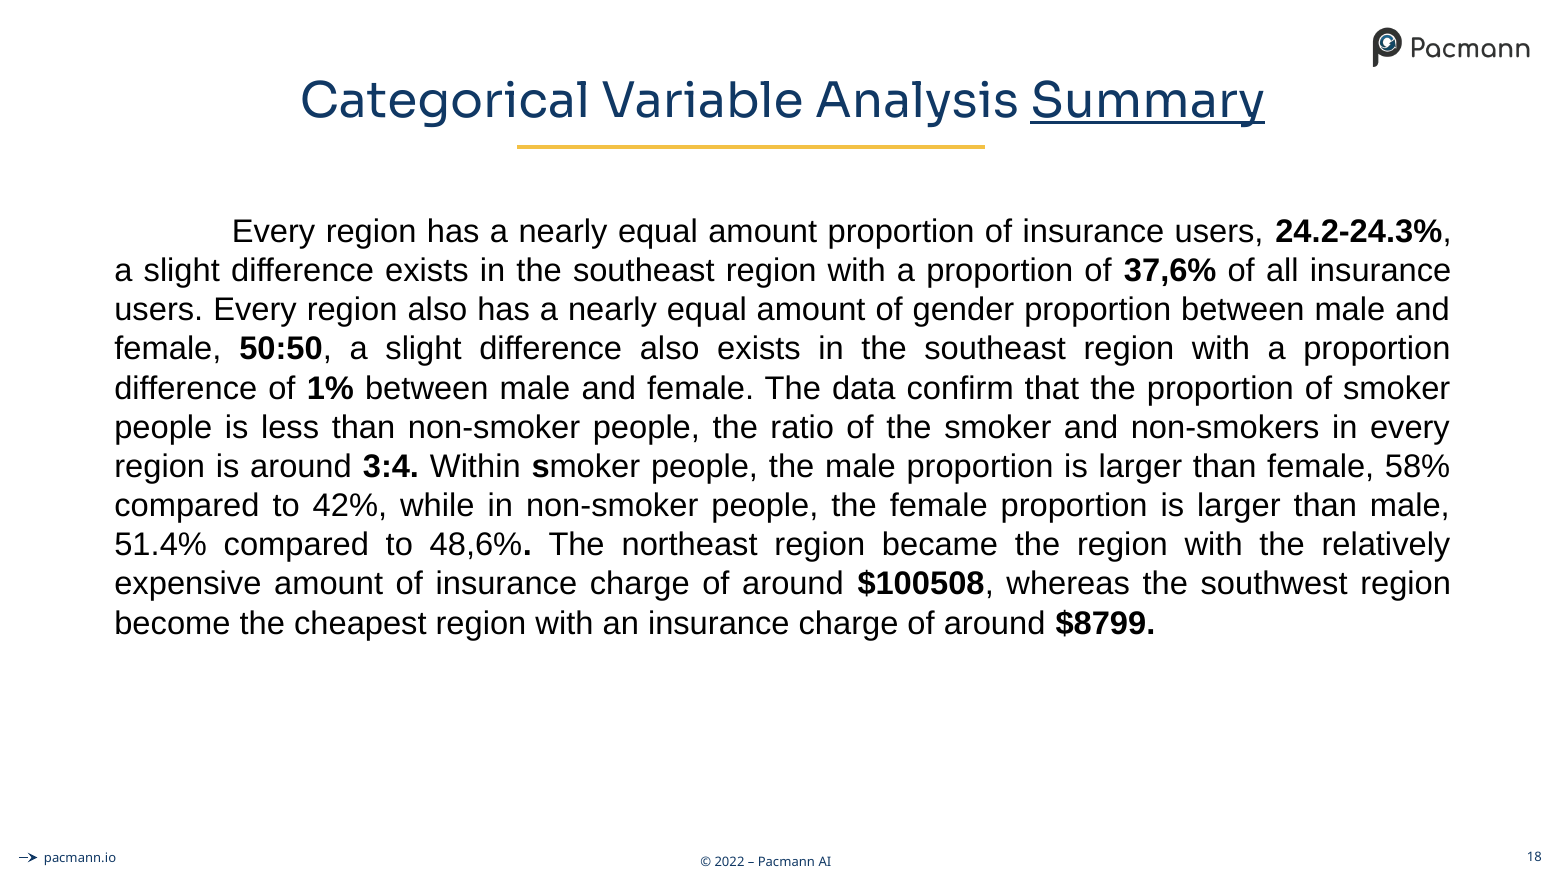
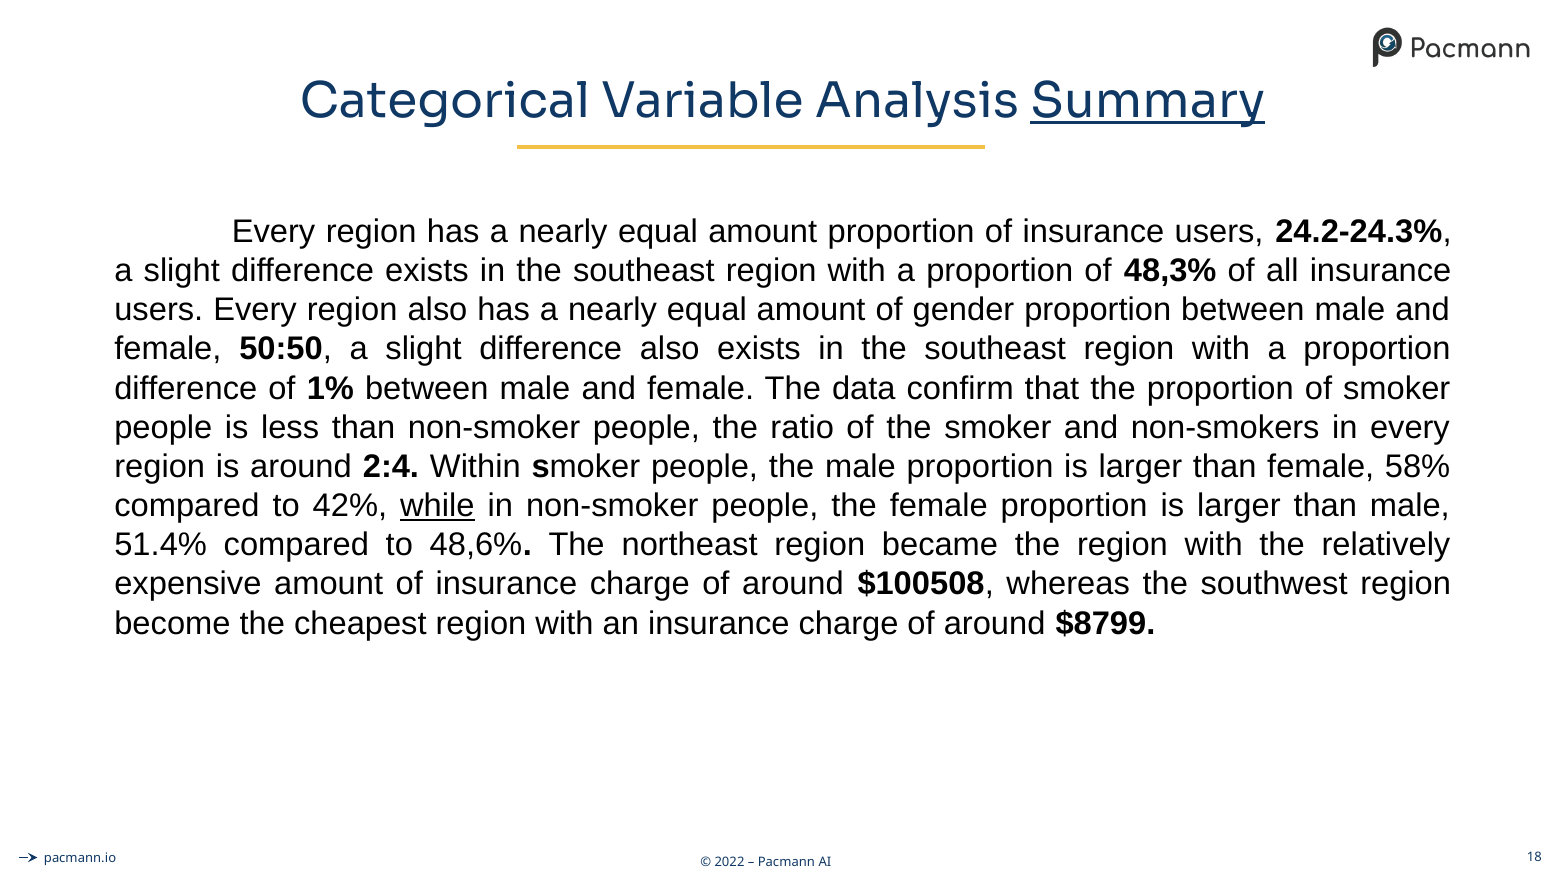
37,6%: 37,6% -> 48,3% (1170, 271)
3:4: 3:4 -> 2:4 (391, 467)
while underline: none -> present (437, 506)
